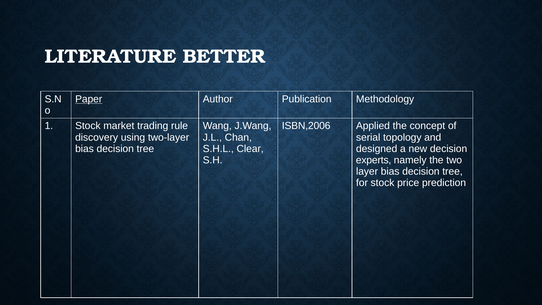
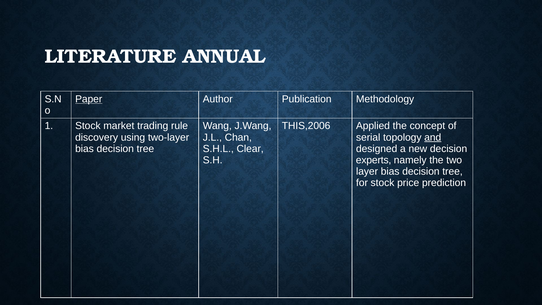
BETTER: BETTER -> ANNUAL (224, 56)
ISBN,2006: ISBN,2006 -> THIS,2006 (306, 126)
and underline: none -> present (433, 137)
